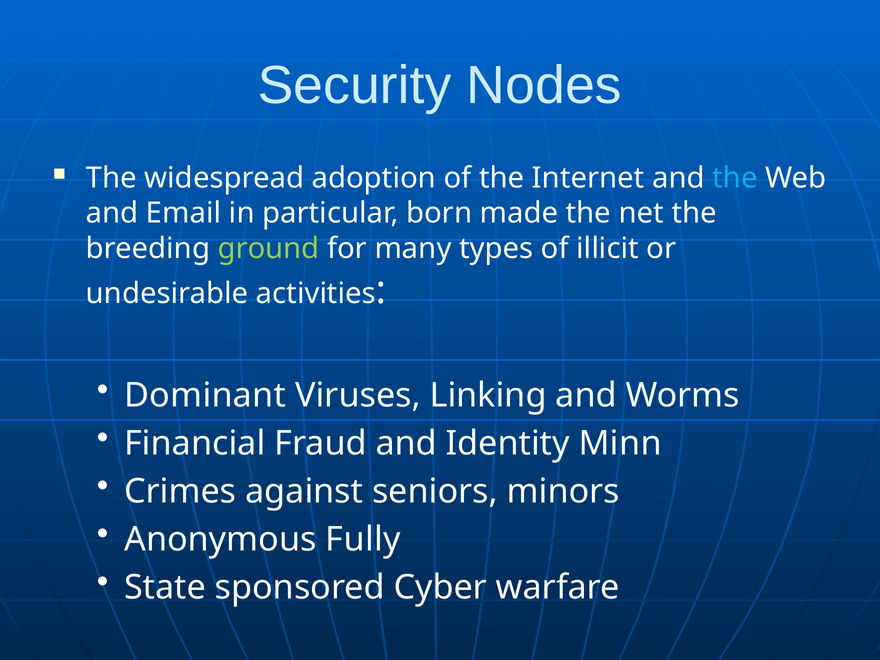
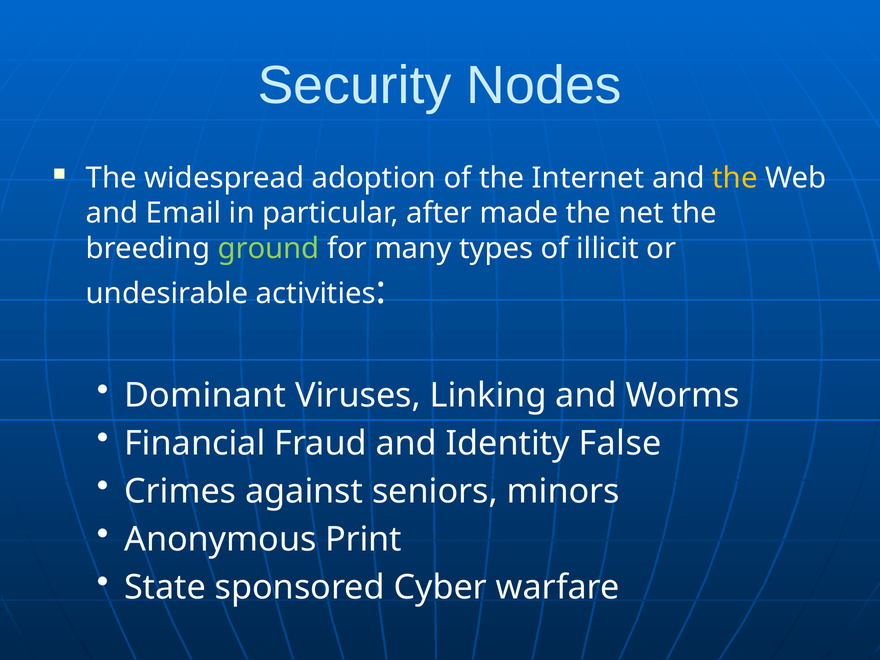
the colour: light blue -> yellow (735, 178)
born: born -> after (439, 213)
Minn: Minn -> False (620, 443)
Fully: Fully -> Print (363, 539)
